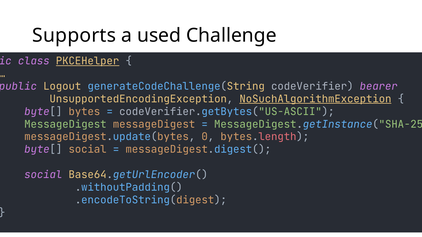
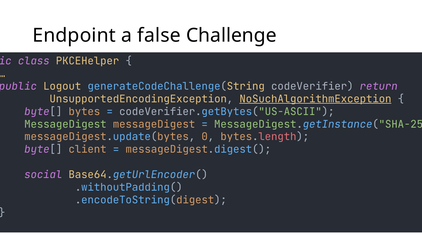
Supports: Supports -> Endpoint (74, 35)
used: used -> false (159, 35)
PKCEHelper underline: present -> none (88, 61)
codeVerifier bearer: bearer -> return (379, 86)
social: social -> client (88, 150)
